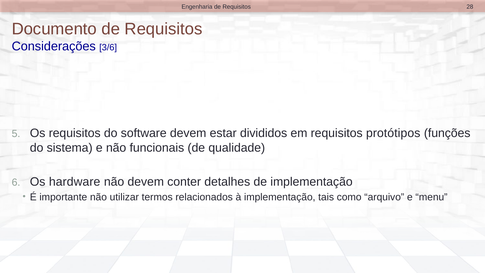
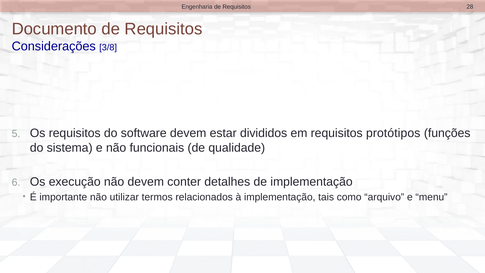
3/6: 3/6 -> 3/8 (108, 48)
hardware: hardware -> execução (75, 182)
